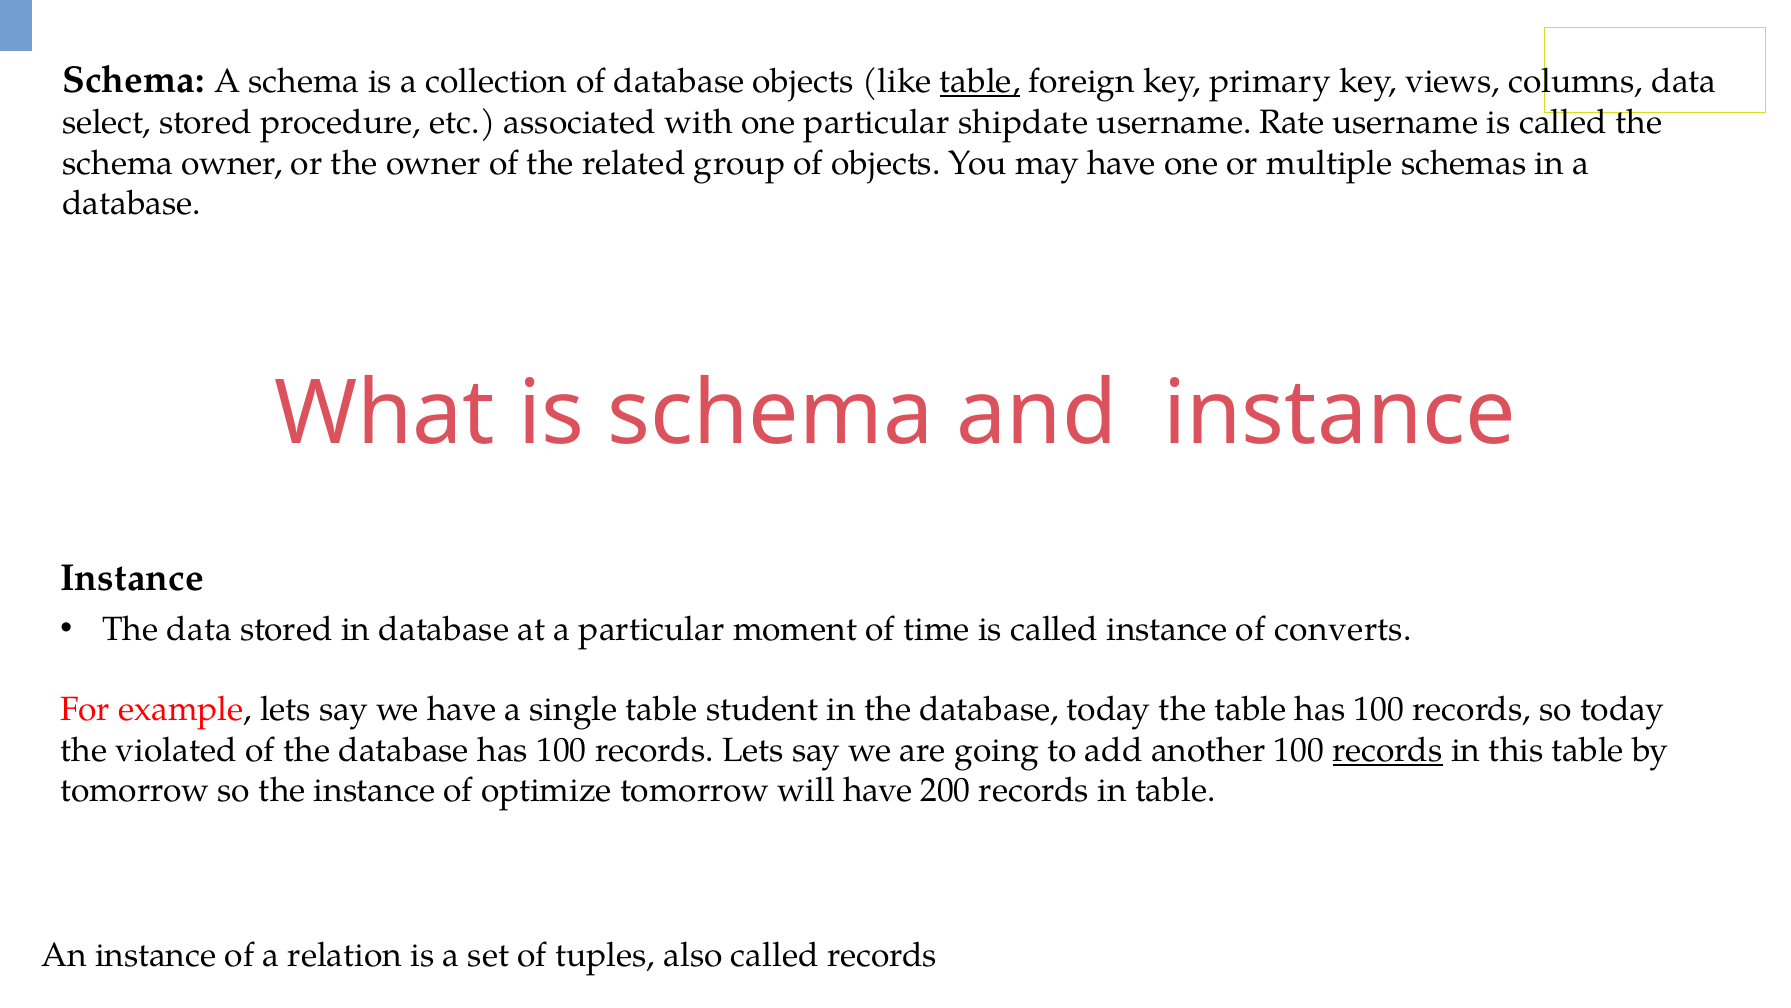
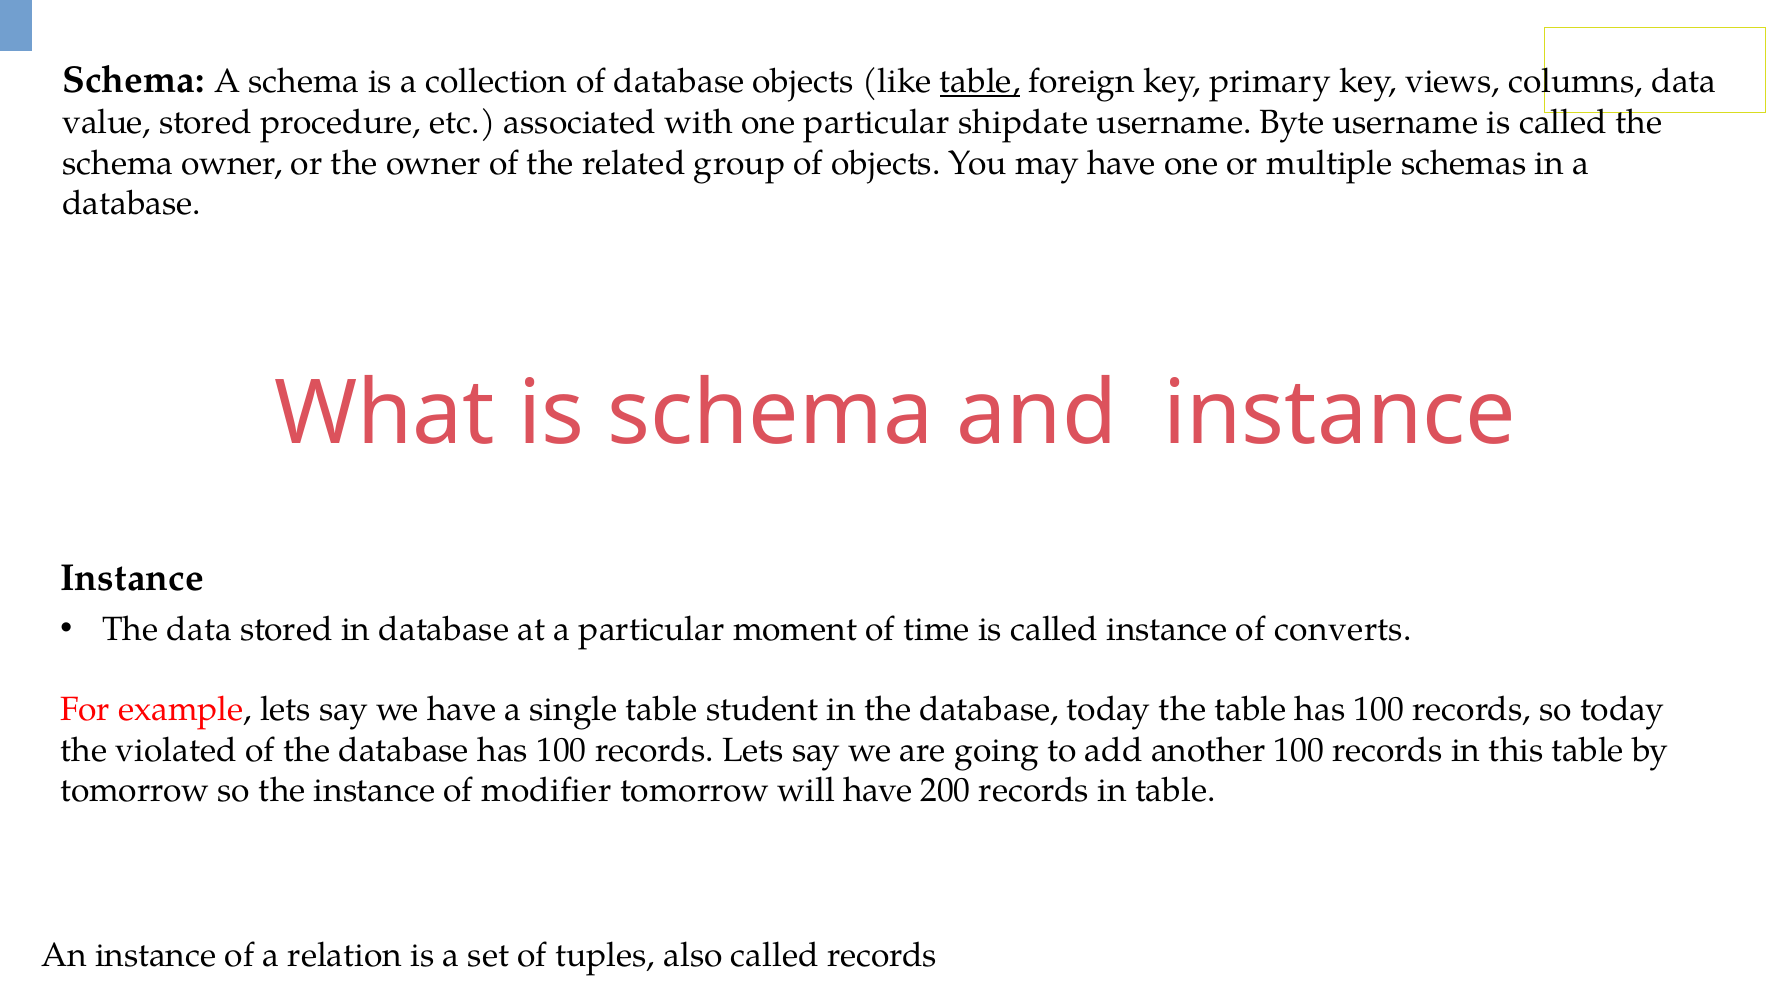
select: select -> value (107, 123)
Rate: Rate -> Byte (1292, 123)
records underline: present -> none (1388, 750)
optimize: optimize -> modifier (546, 790)
